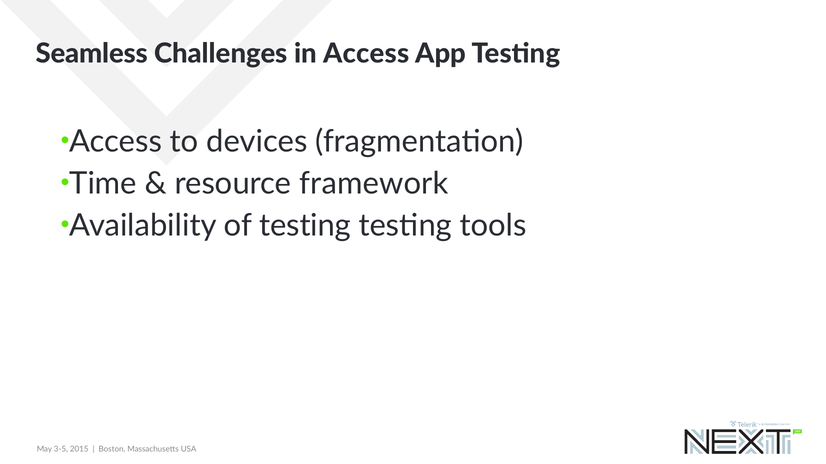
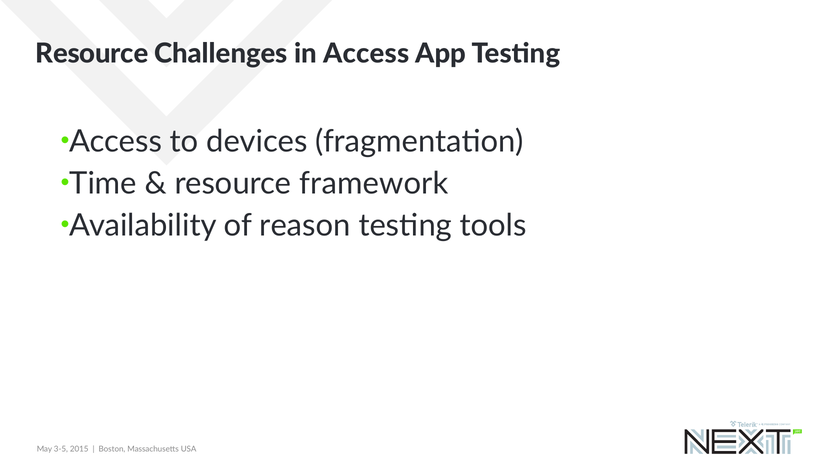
Seamless: Seamless -> Resource (92, 54)
of testing: testing -> reason (305, 226)
